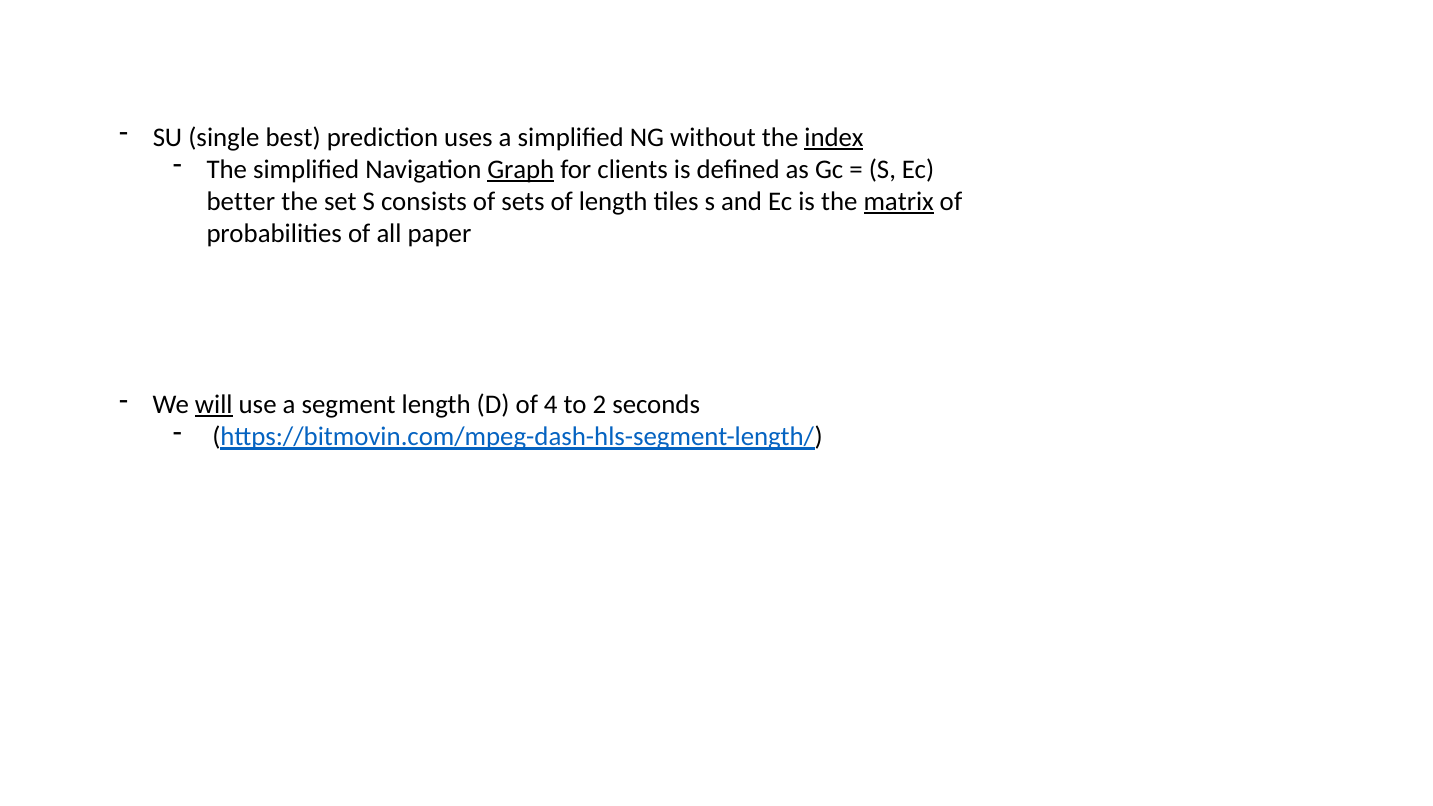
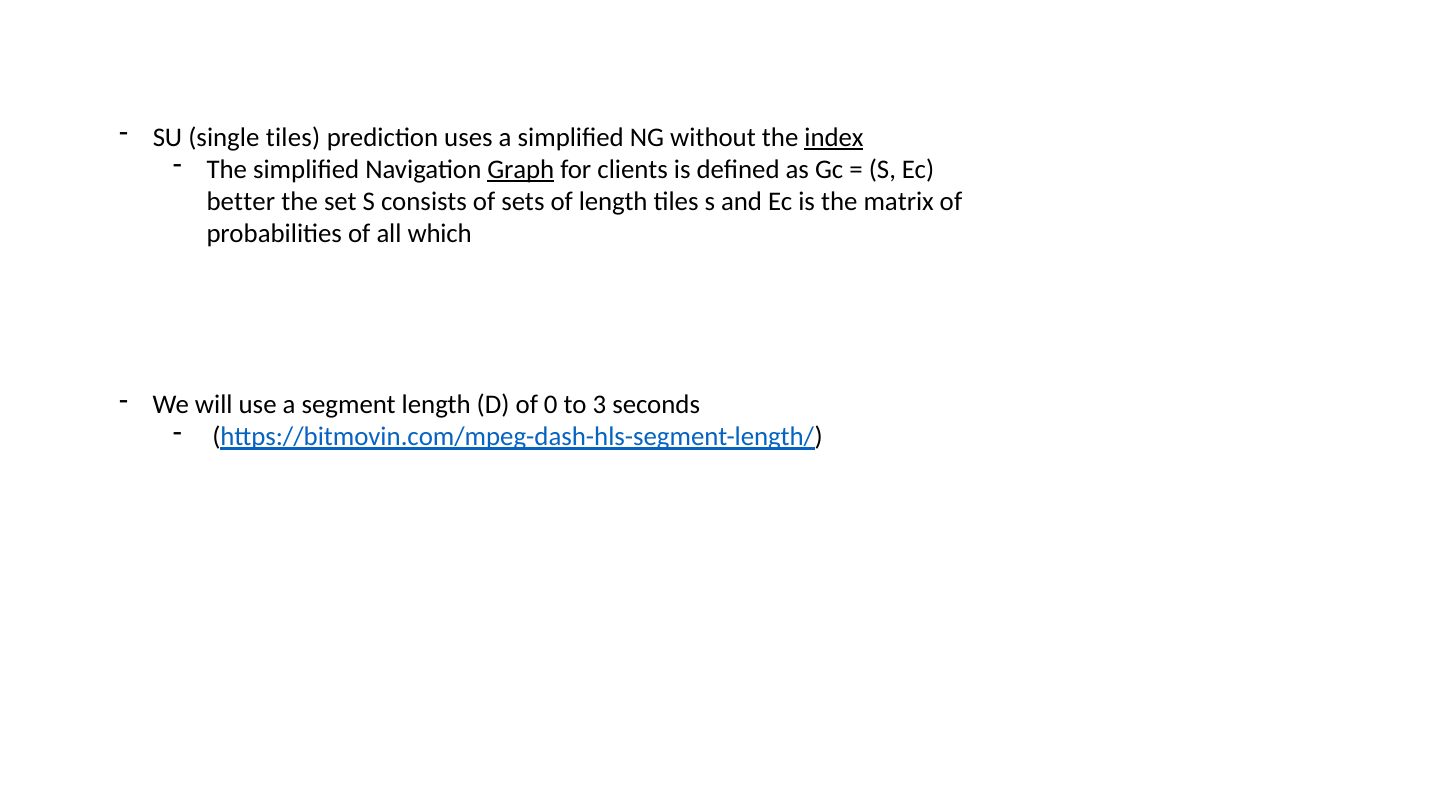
single best: best -> tiles (293, 137)
matrix underline: present -> none (899, 202)
paper: paper -> which (440, 234)
will underline: present -> none (214, 405)
4: 4 -> 0 (551, 405)
2: 2 -> 3 (599, 405)
